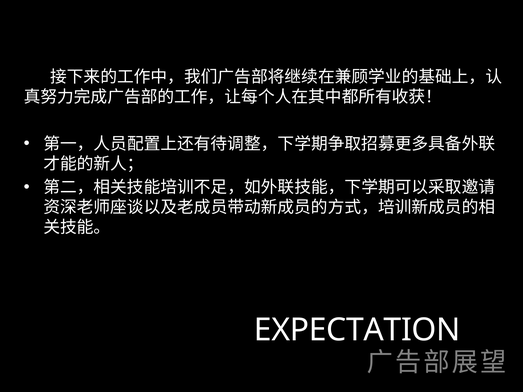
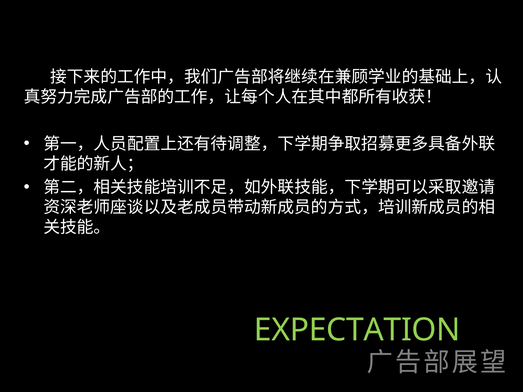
EXPECTATION colour: white -> light green (357, 330)
